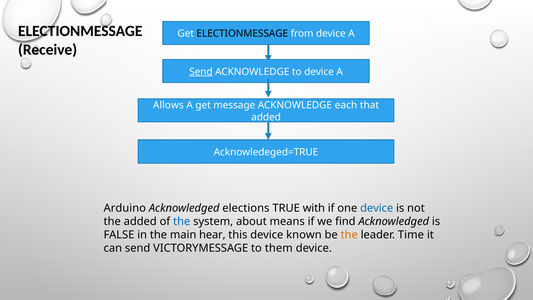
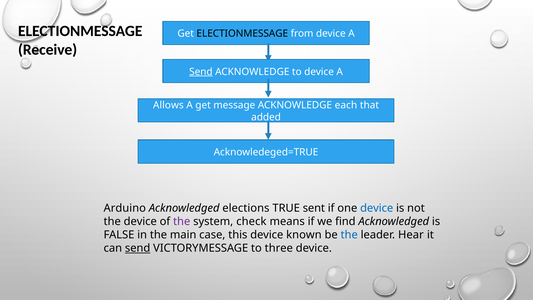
with: with -> sent (314, 208)
the added: added -> device (140, 221)
the colour: blue -> purple (182, 221)
about: about -> check (251, 221)
hear: hear -> case (212, 235)
the colour: orange -> blue (349, 235)
Time: Time -> Hear (411, 235)
send underline: none -> present (138, 248)
them: them -> three (279, 248)
